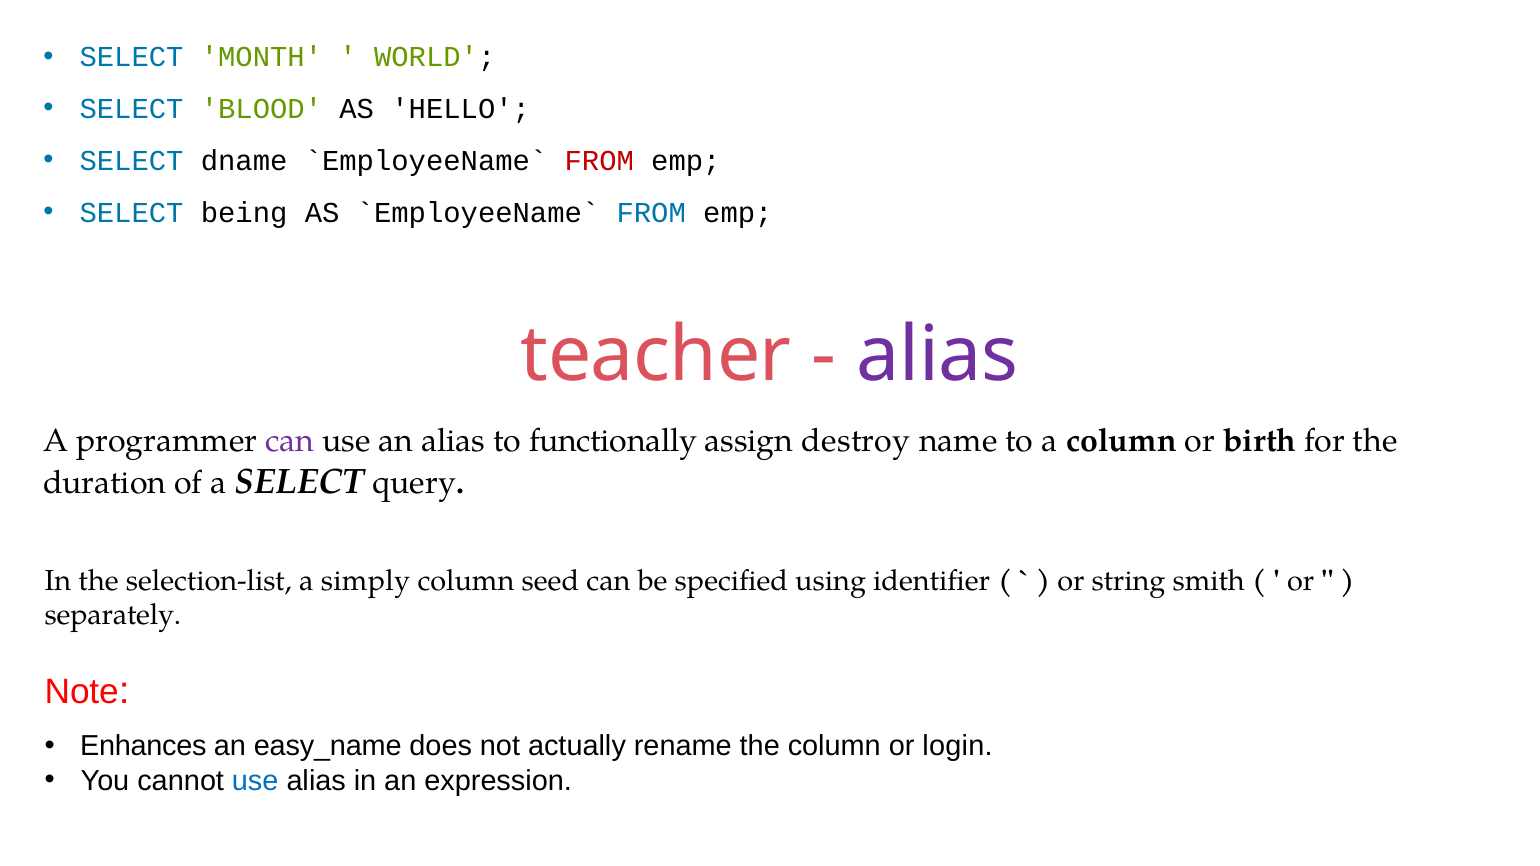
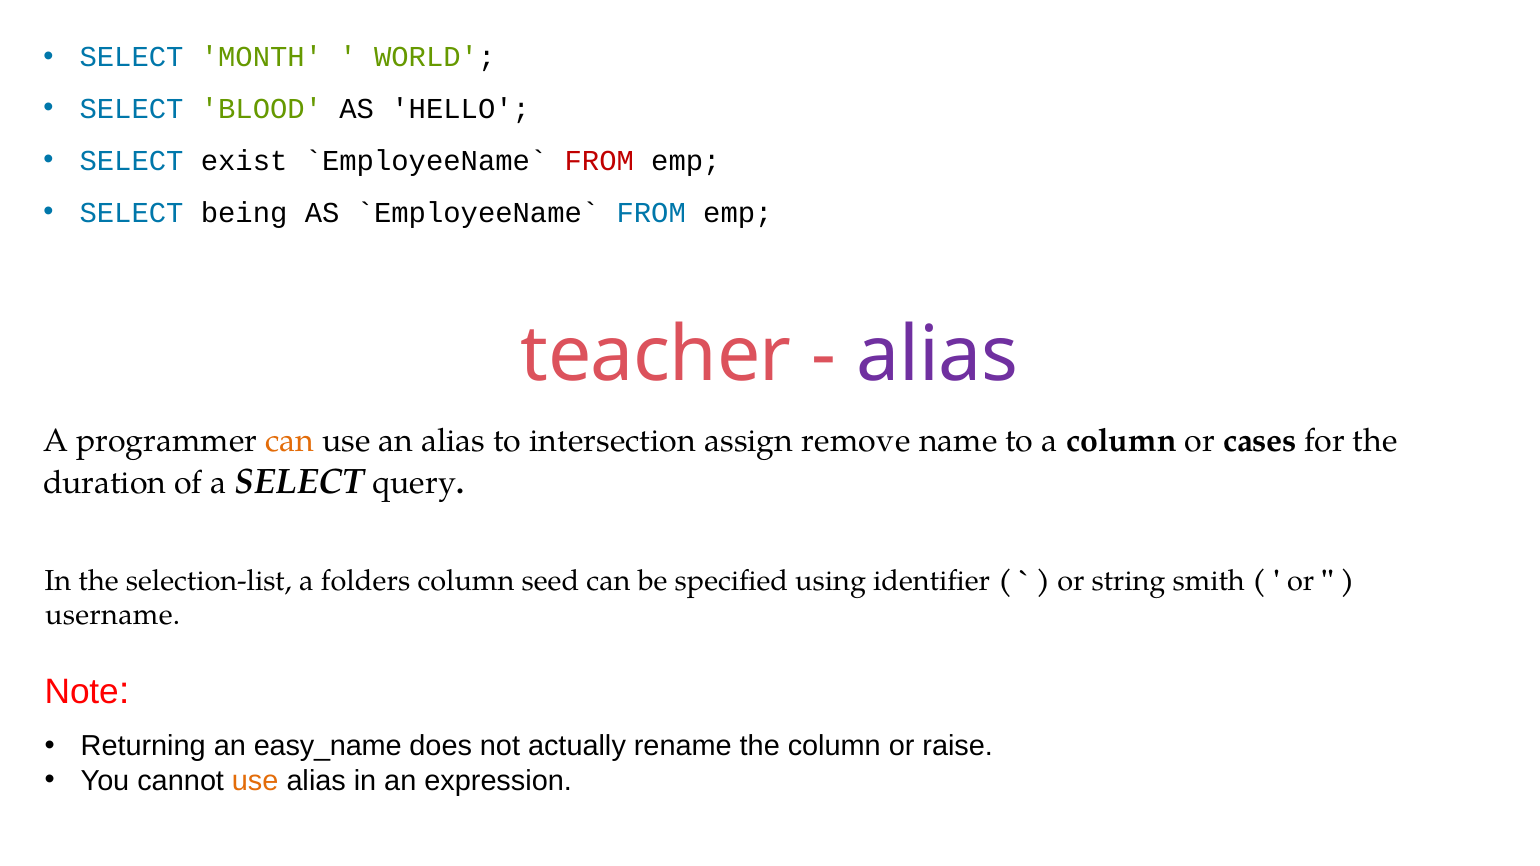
dname: dname -> exist (244, 161)
can colour: purple -> orange (290, 441)
functionally: functionally -> intersection (613, 441)
destroy: destroy -> remove (856, 441)
birth: birth -> cases (1260, 441)
simply: simply -> folders (366, 581)
separately: separately -> username (113, 615)
Enhances: Enhances -> Returning (143, 746)
login: login -> raise (958, 746)
use colour: blue -> orange (255, 781)
